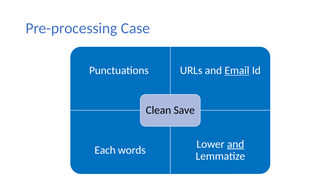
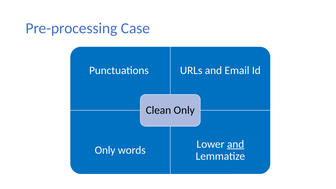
Email underline: present -> none (237, 70)
Clean Save: Save -> Only (184, 110)
Each: Each -> Only (105, 150)
